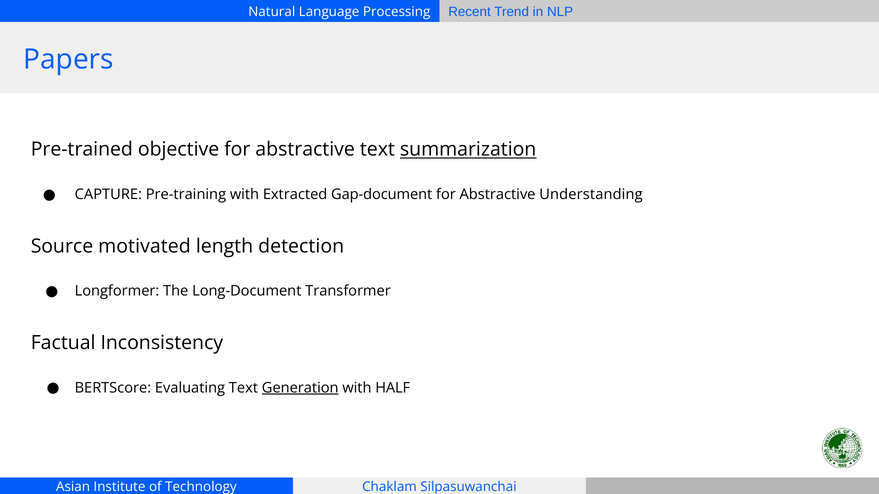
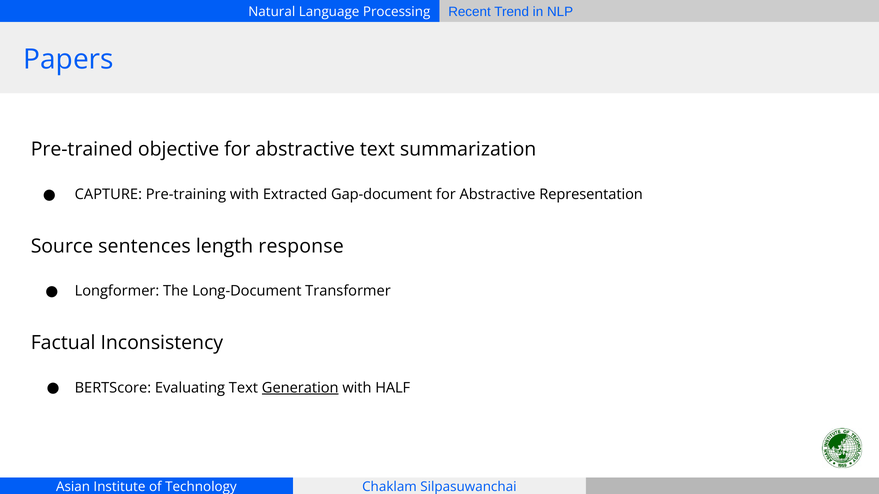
summarization underline: present -> none (468, 150)
Understanding: Understanding -> Representation (591, 195)
motivated: motivated -> sentences (144, 246)
detection: detection -> response (301, 246)
